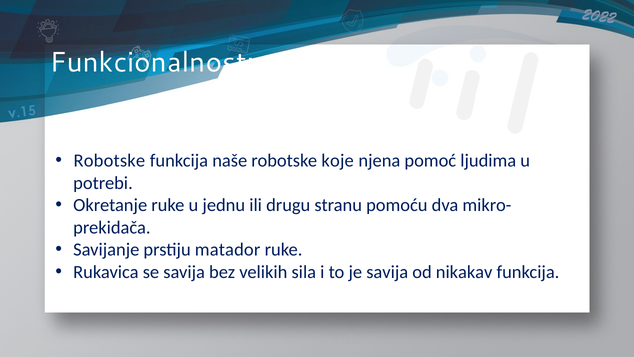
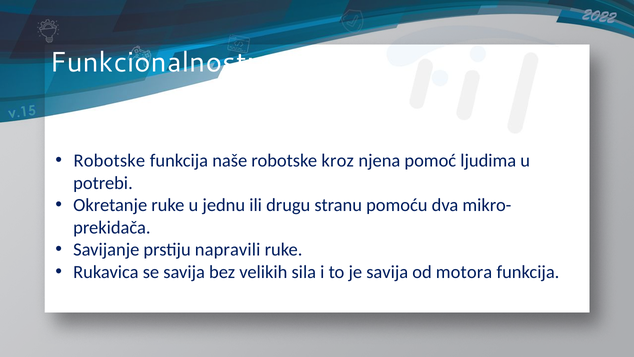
koje: koje -> kroz (338, 161)
matador: matador -> napravili (228, 249)
nikakav: nikakav -> motora (464, 272)
